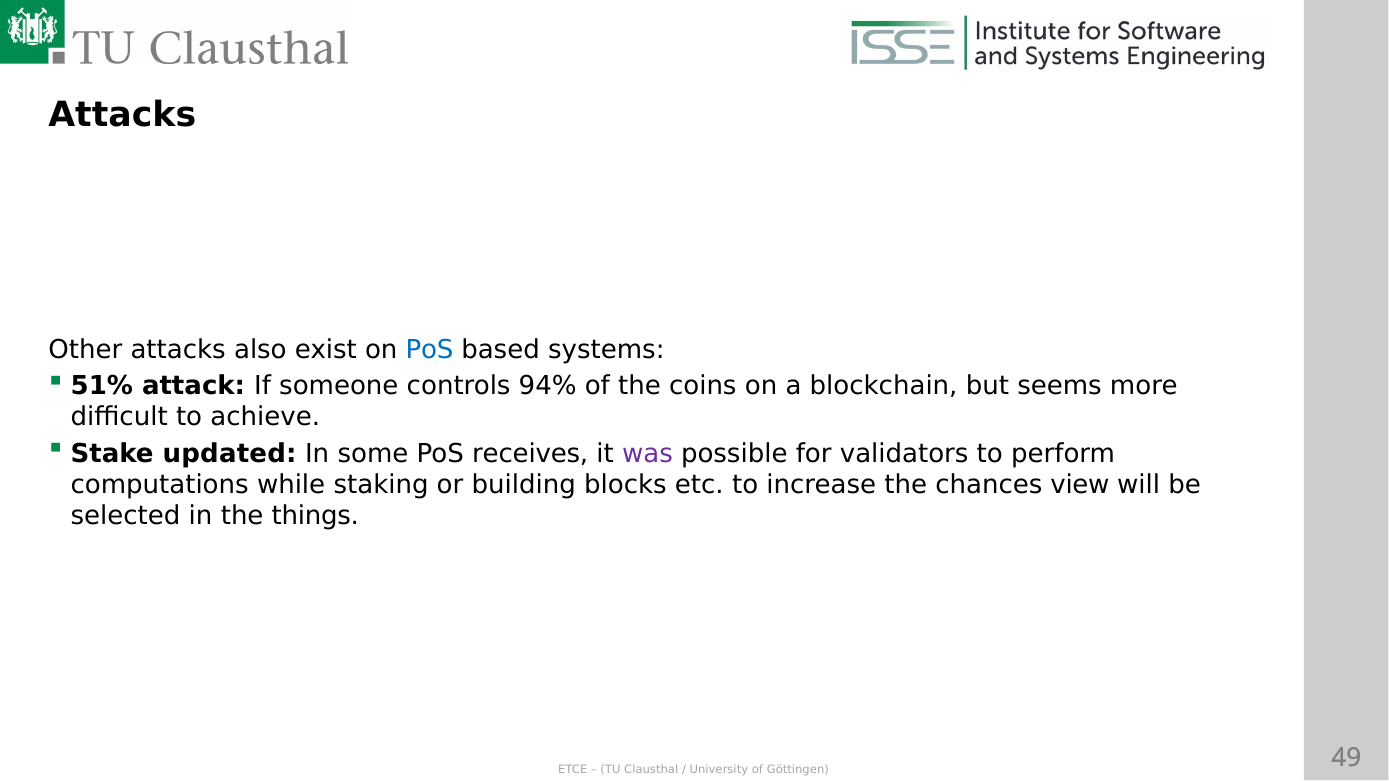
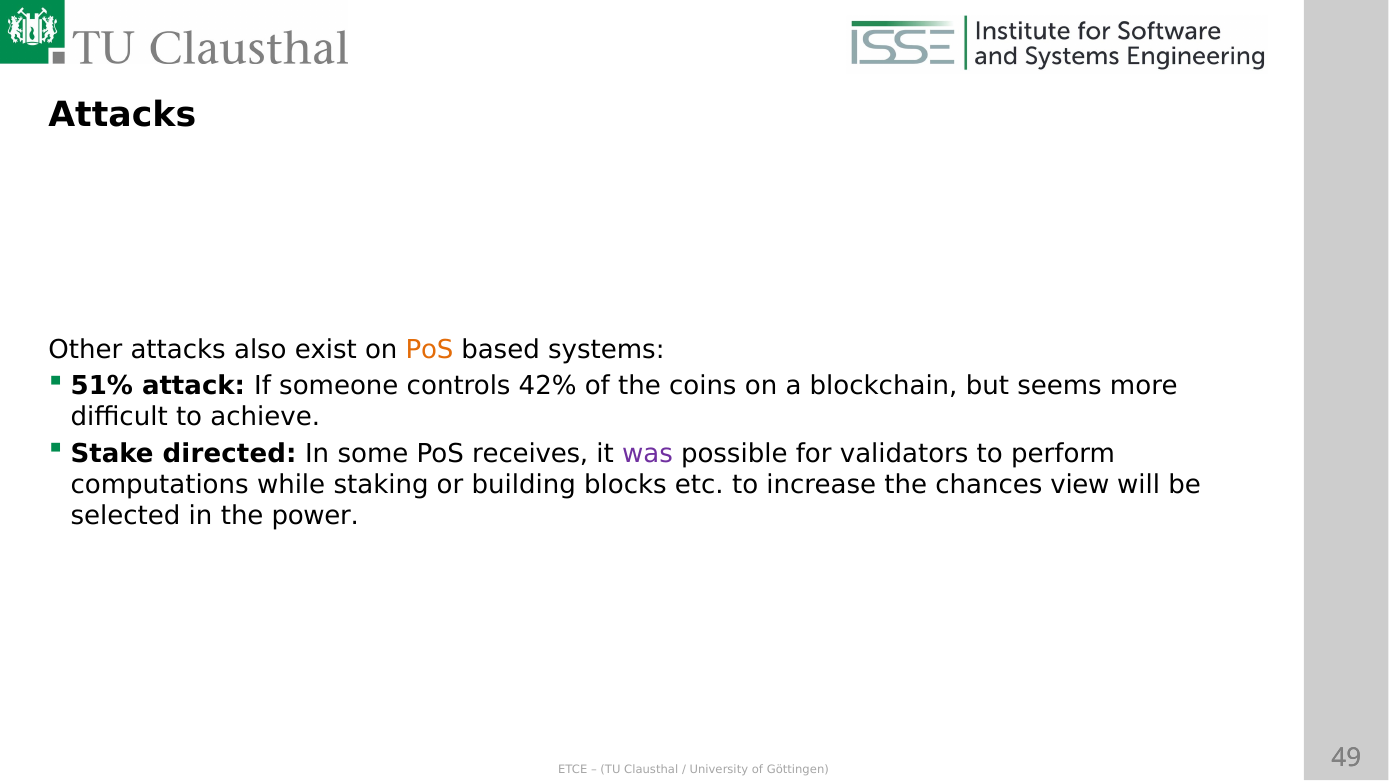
PoS colour: blue -> orange (430, 350)
94%: 94% -> 42% (548, 386)
updated: updated -> directed (230, 454)
things: things -> power (315, 516)
